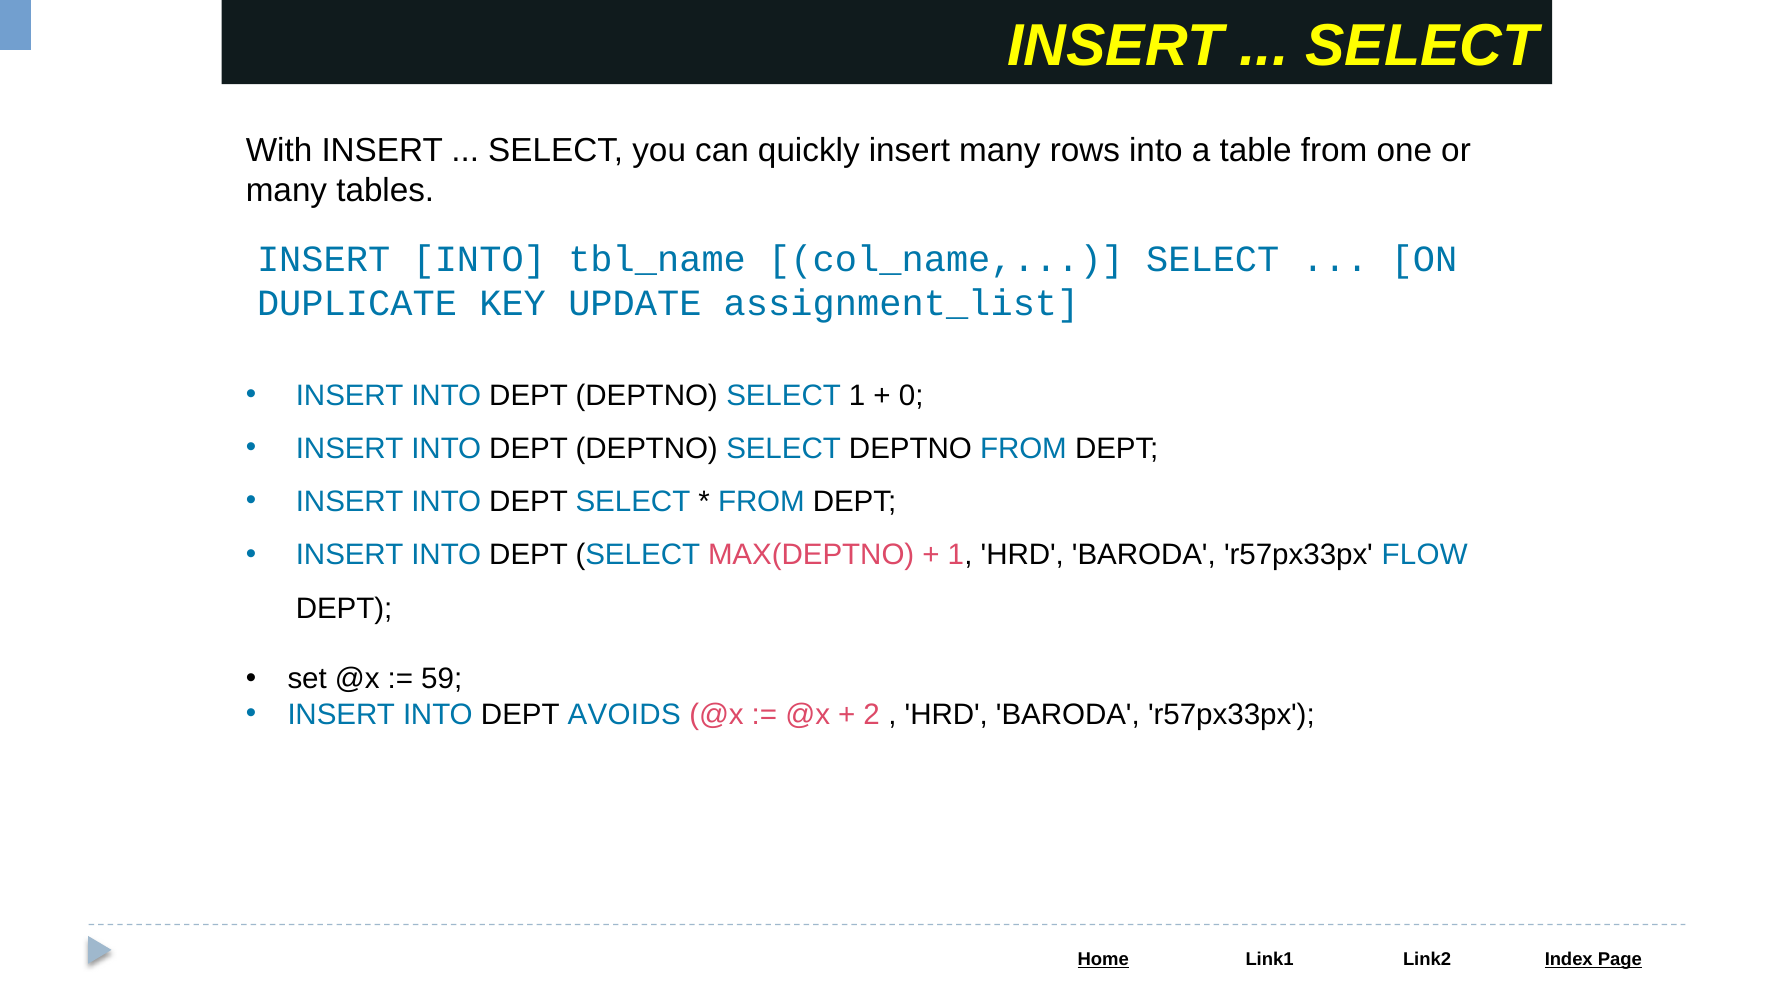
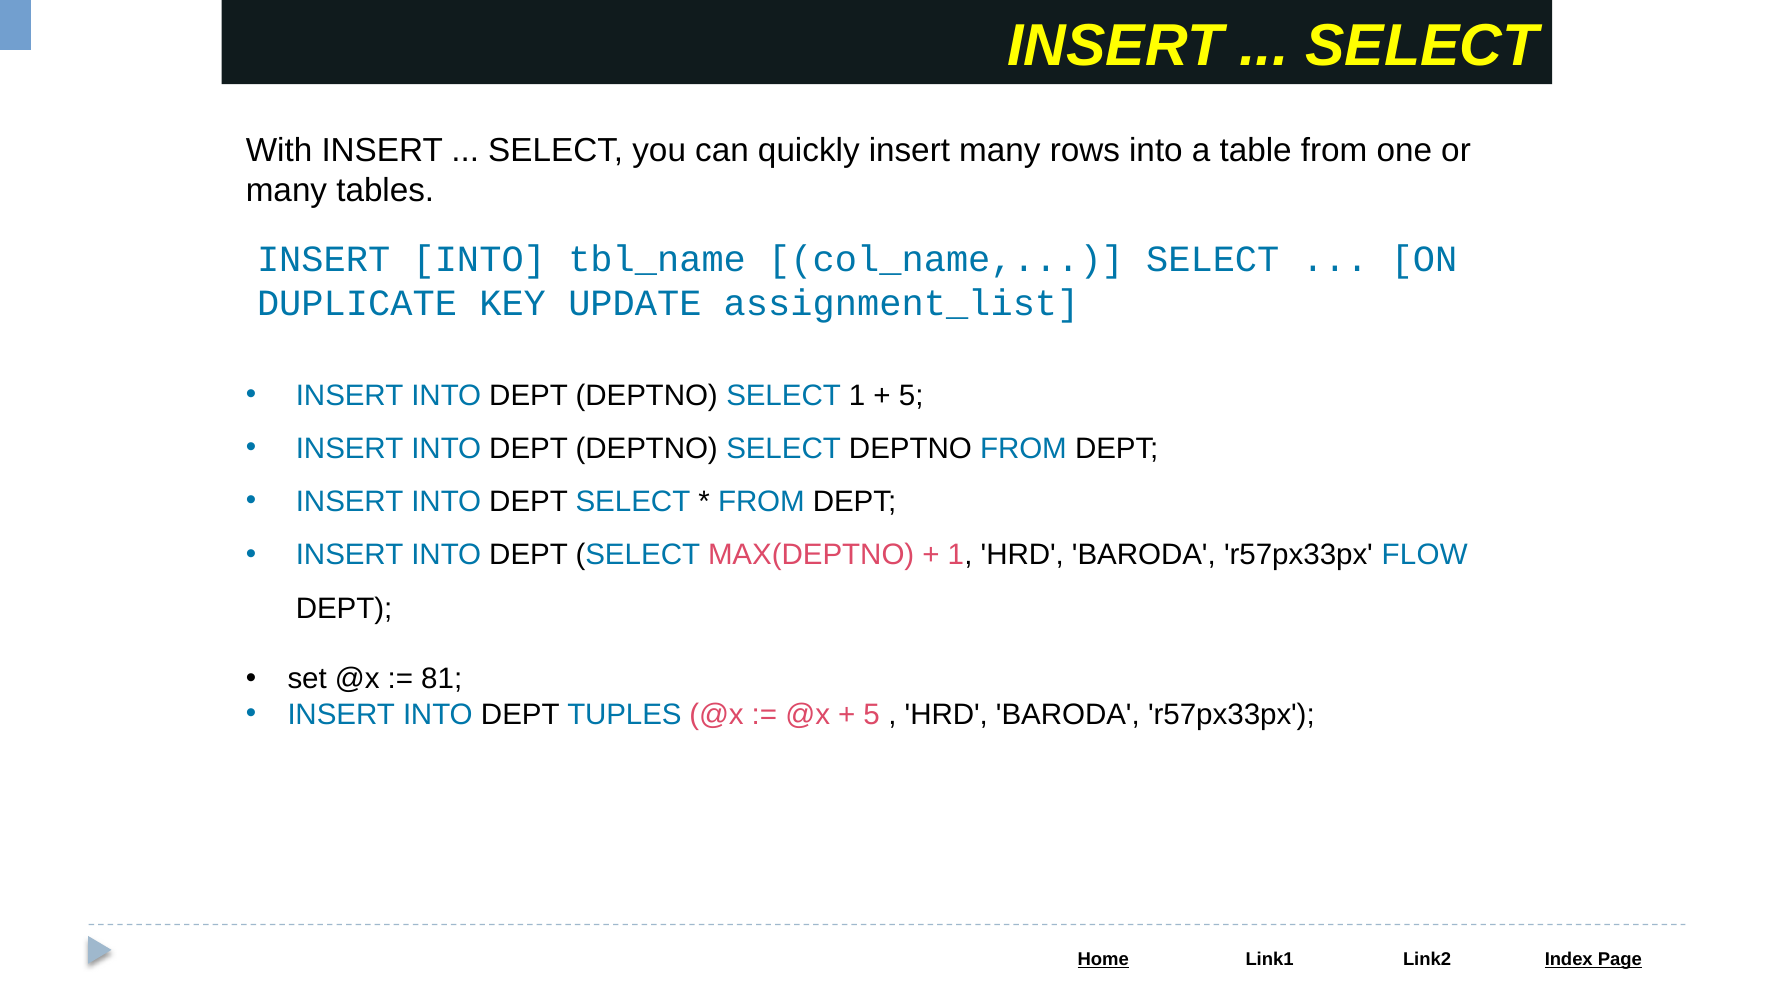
0: 0 -> 5 (911, 396)
59: 59 -> 81 (442, 679)
AVOIDS: AVOIDS -> TUPLES (624, 715)
2: 2 -> 5 (872, 715)
